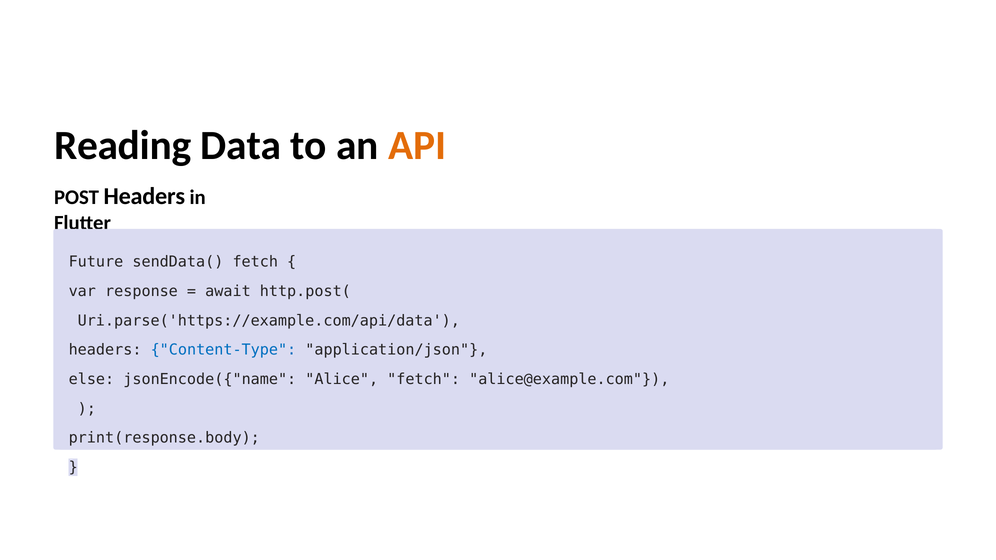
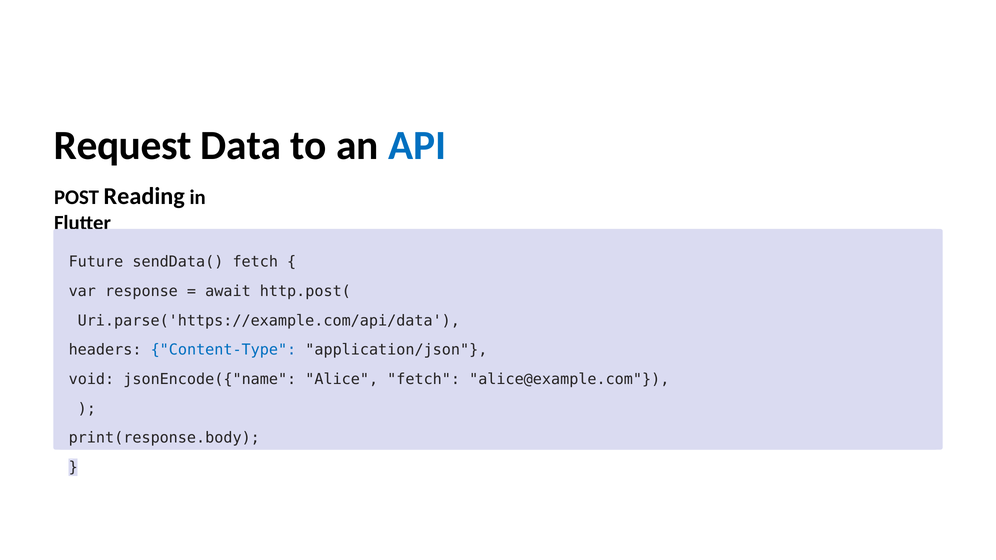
Reading: Reading -> Request (123, 146)
API colour: orange -> blue (417, 146)
POST Headers: Headers -> Reading (144, 197)
else: else -> void (91, 379)
